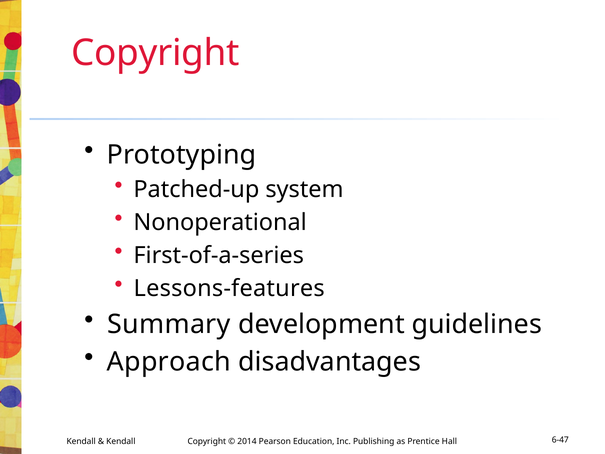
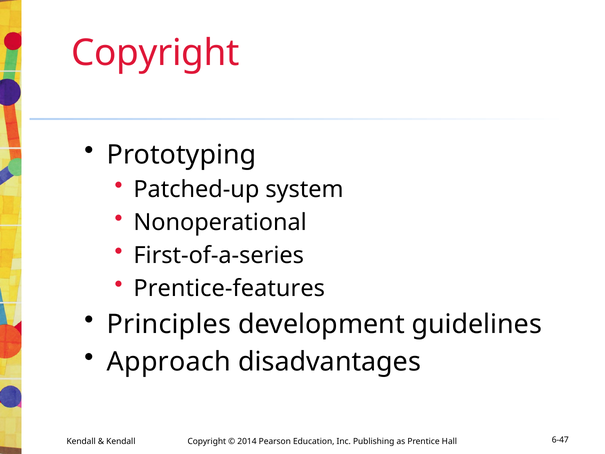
Lessons-features: Lessons-features -> Prentice-features (229, 288)
Summary: Summary -> Principles (169, 324)
